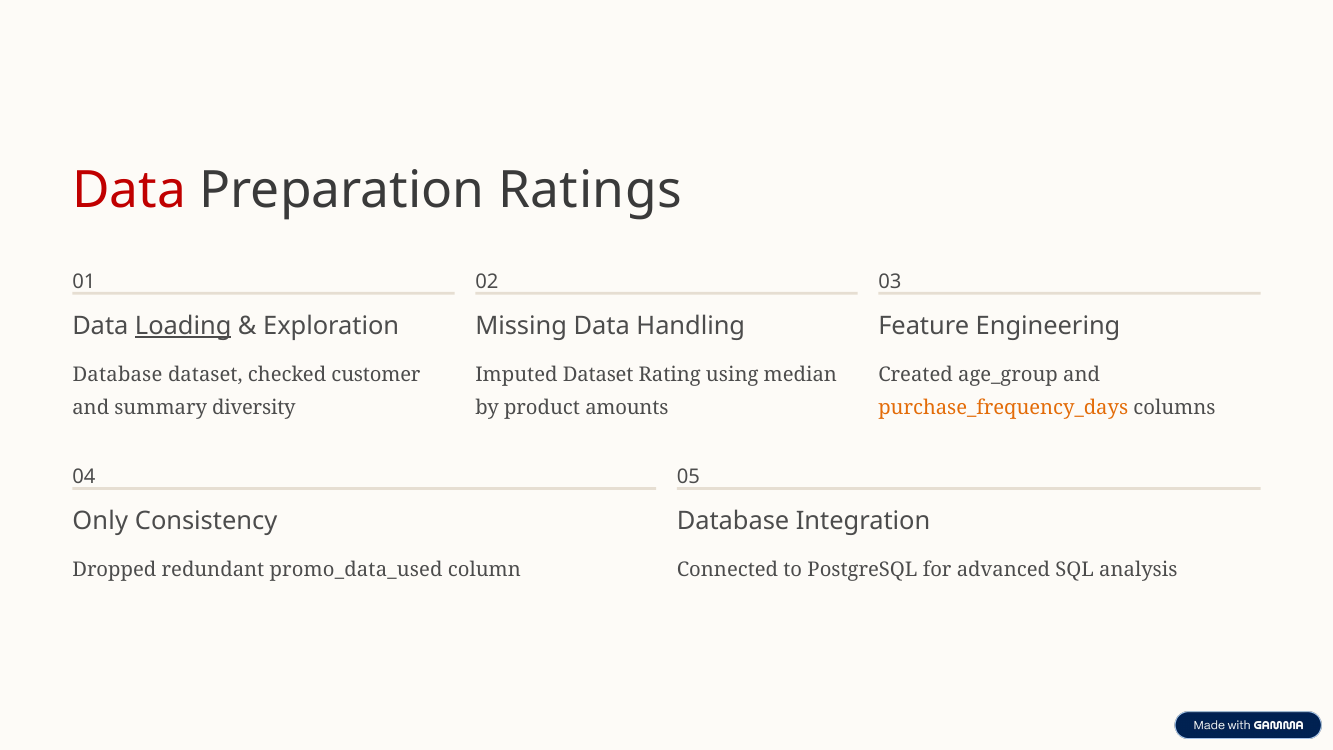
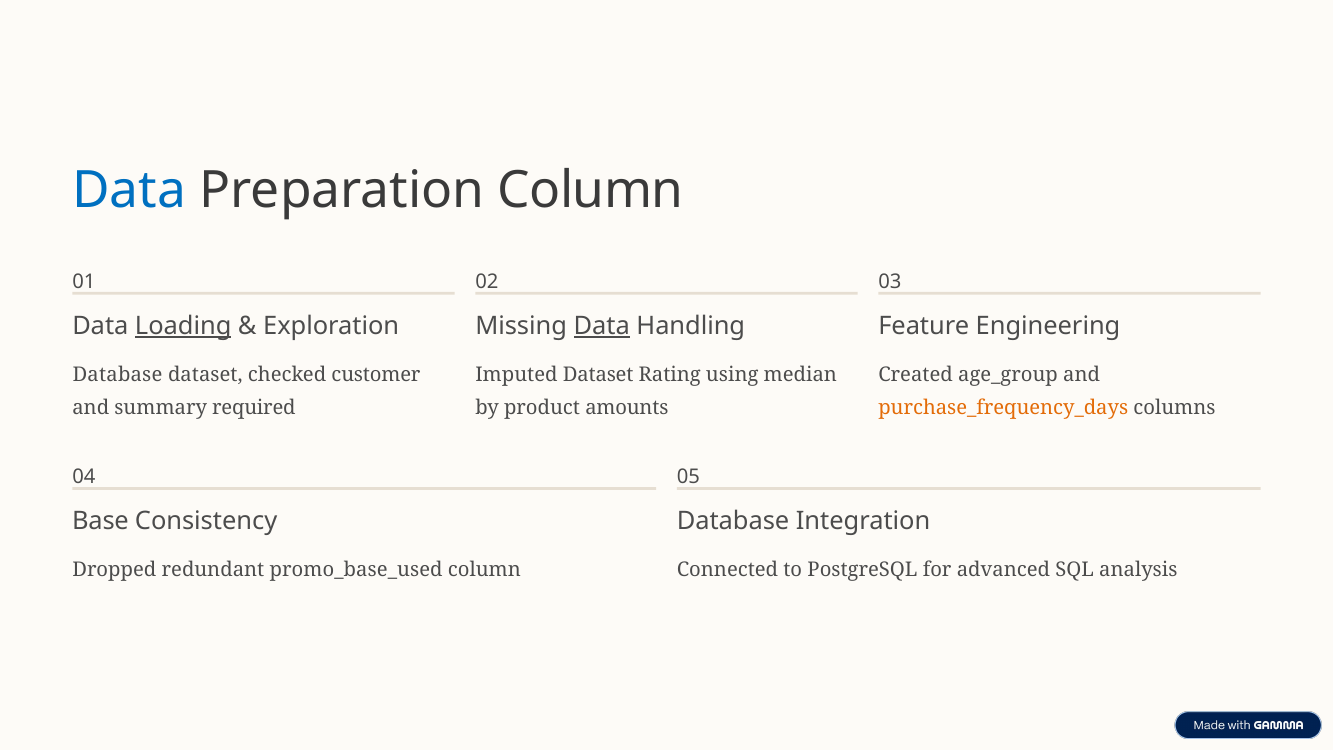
Data colour: red -> blue (129, 191)
Preparation Ratings: Ratings -> Column (591, 191)
Data underline: none -> present (602, 326)
diversity: diversity -> required (254, 408)
Only: Only -> Base (100, 521)
promo_data_used: promo_data_used -> promo_base_used (356, 570)
